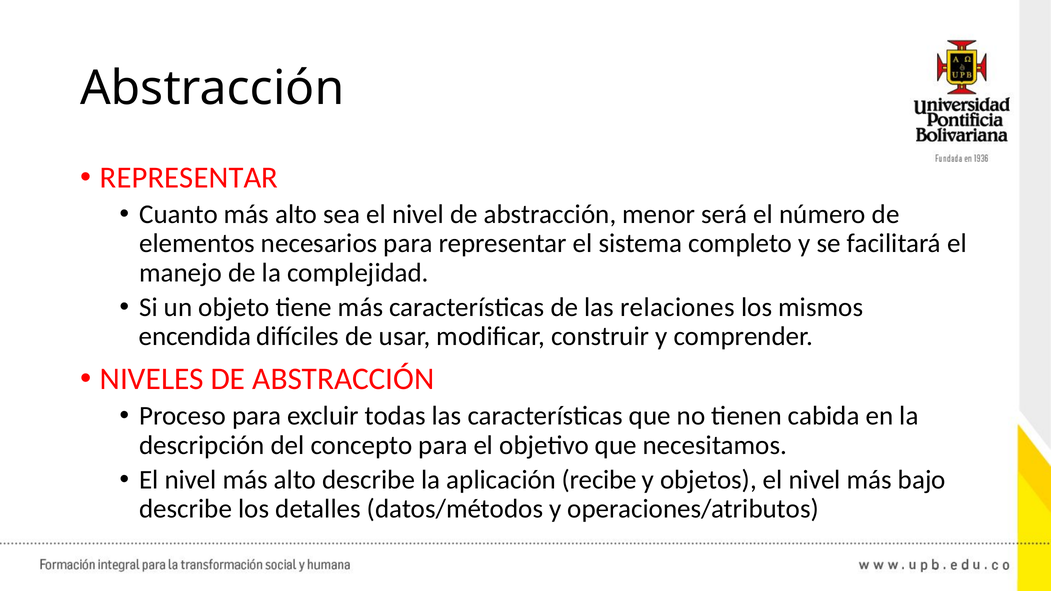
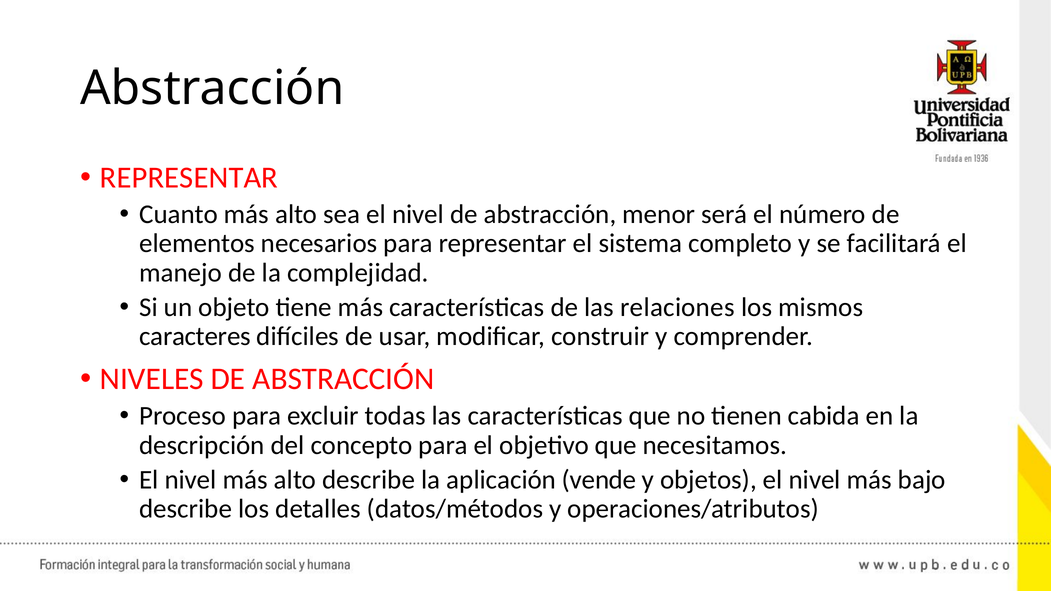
encendida: encendida -> caracteres (195, 337)
recibe: recibe -> vende (599, 480)
